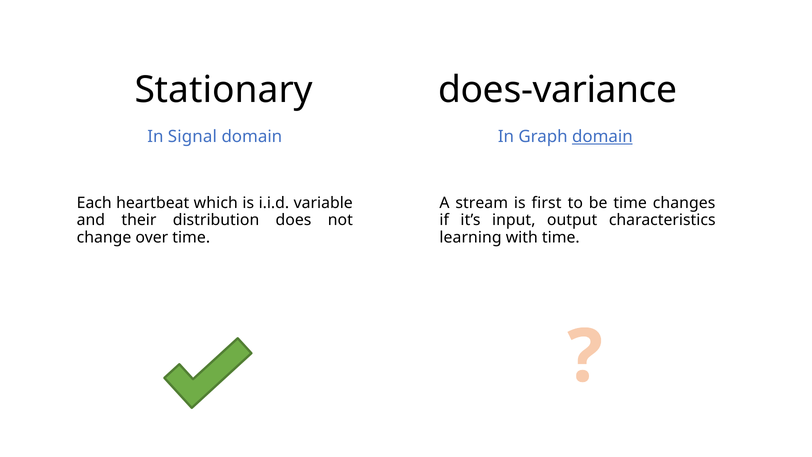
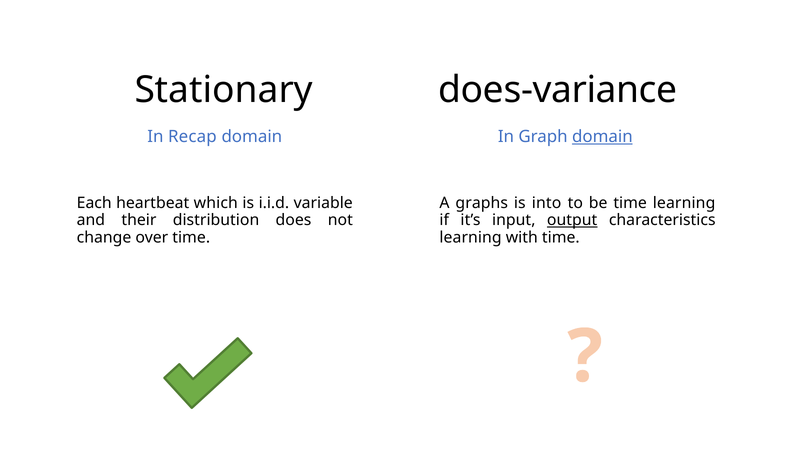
Signal: Signal -> Recap (192, 137)
stream: stream -> graphs (482, 203)
first: first -> into (547, 203)
time changes: changes -> learning (684, 203)
output underline: none -> present (572, 220)
